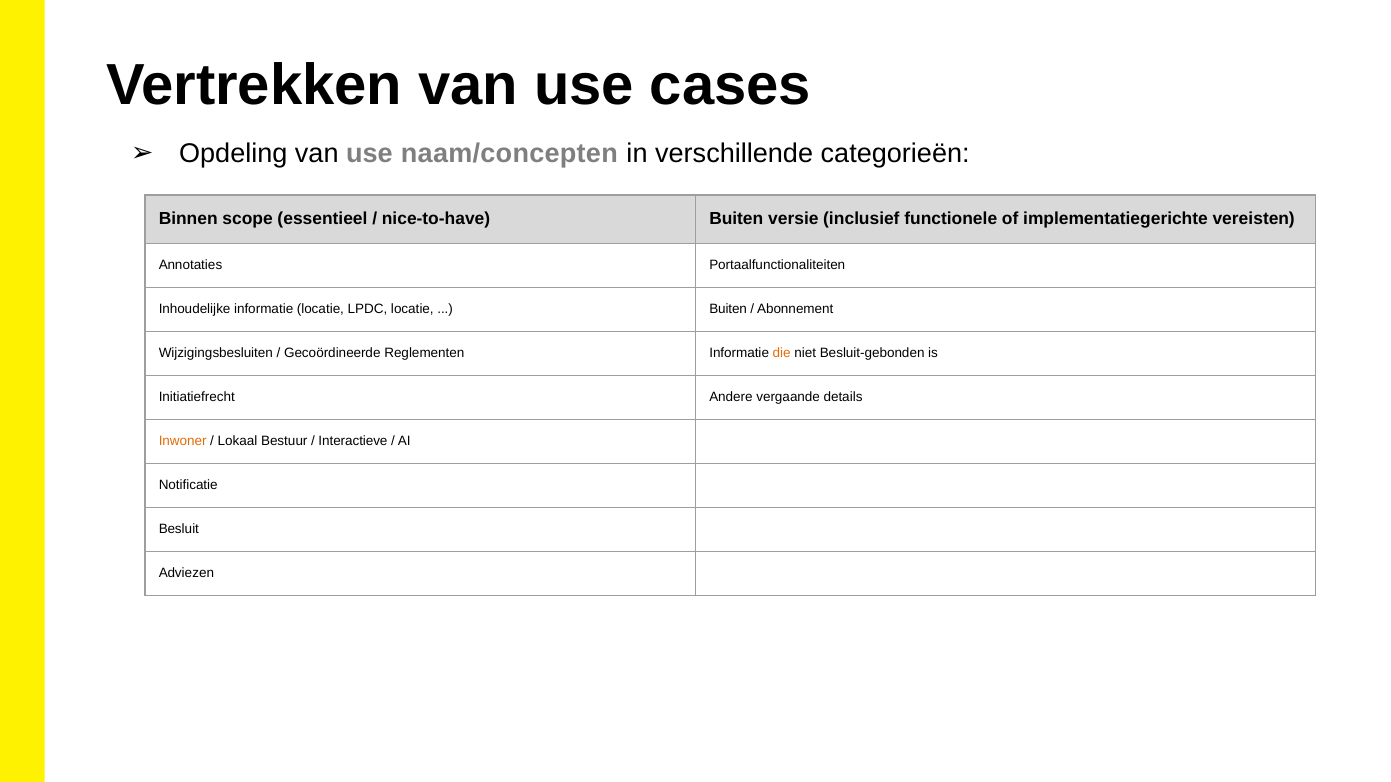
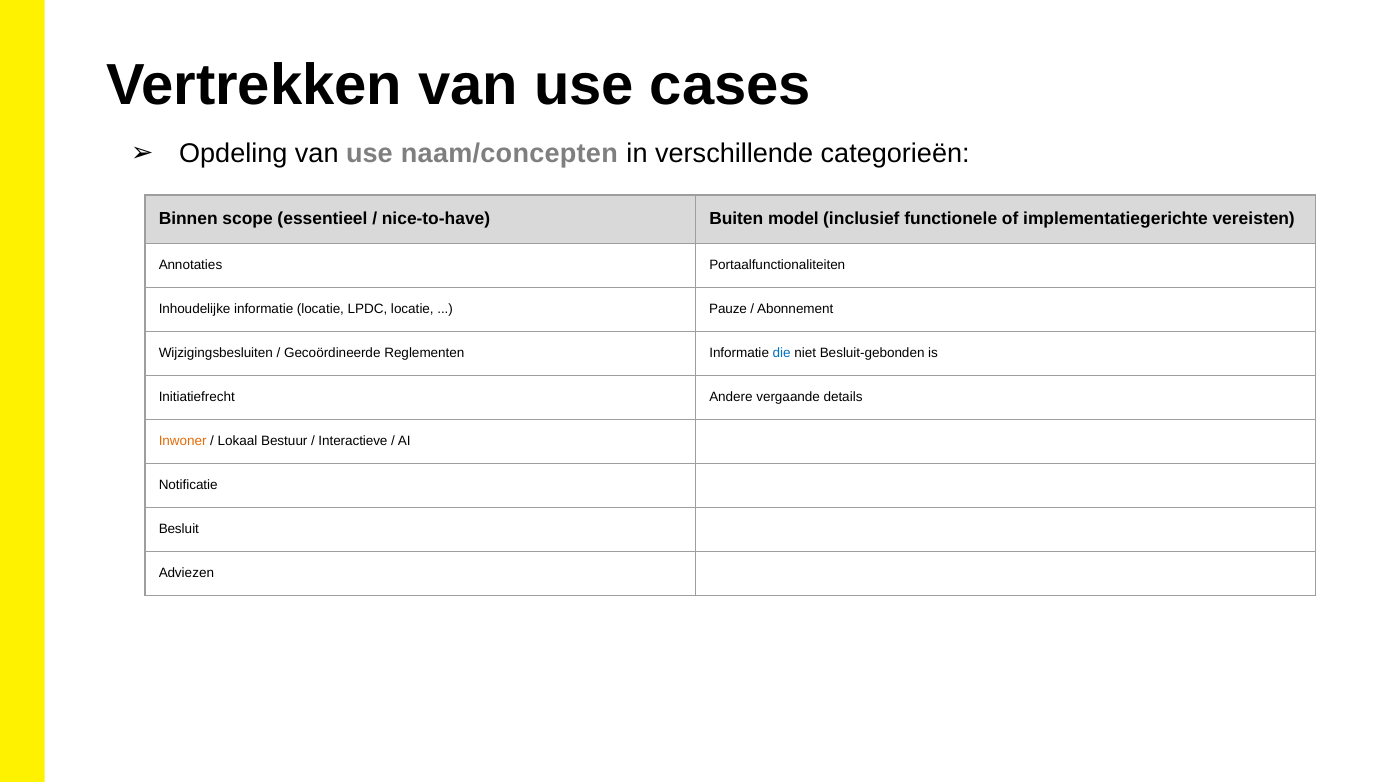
versie: versie -> model (793, 219)
Buiten: Buiten -> Pauze (728, 309)
die colour: orange -> blue (782, 353)
